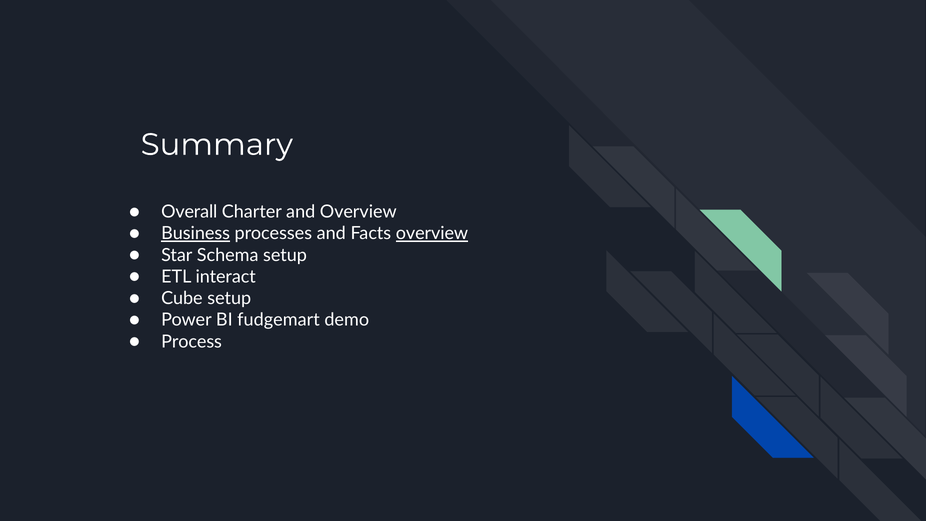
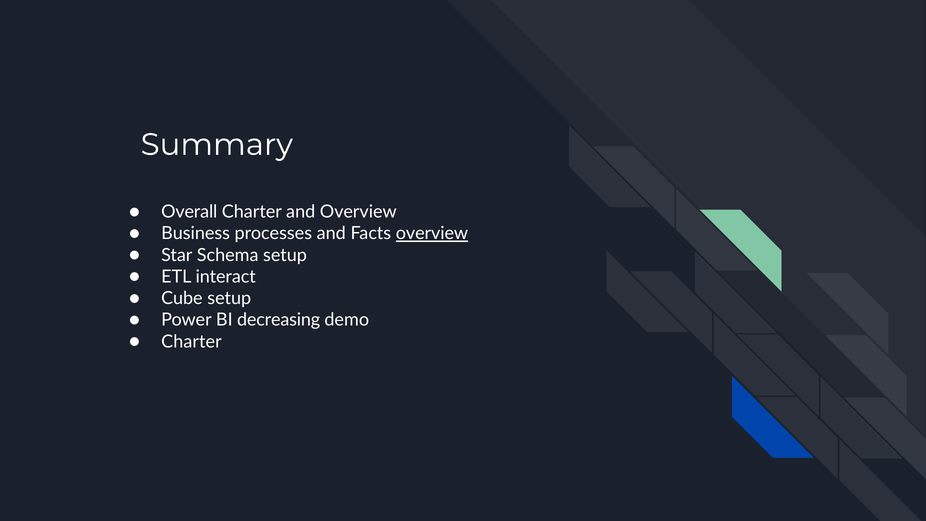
Business underline: present -> none (196, 233)
fudgemart: fudgemart -> decreasing (279, 320)
Process: Process -> Charter (191, 342)
